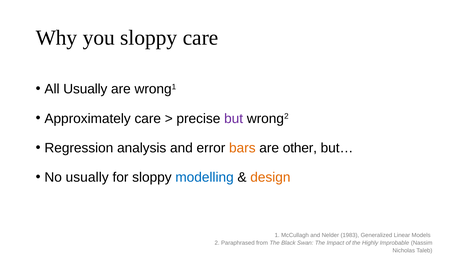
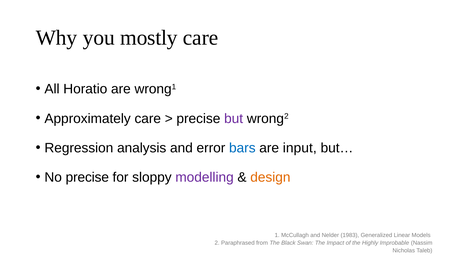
you sloppy: sloppy -> mostly (149, 38)
All Usually: Usually -> Horatio (85, 89)
bars colour: orange -> blue (242, 148)
other: other -> input (300, 148)
No usually: usually -> precise (87, 178)
modelling colour: blue -> purple (205, 178)
